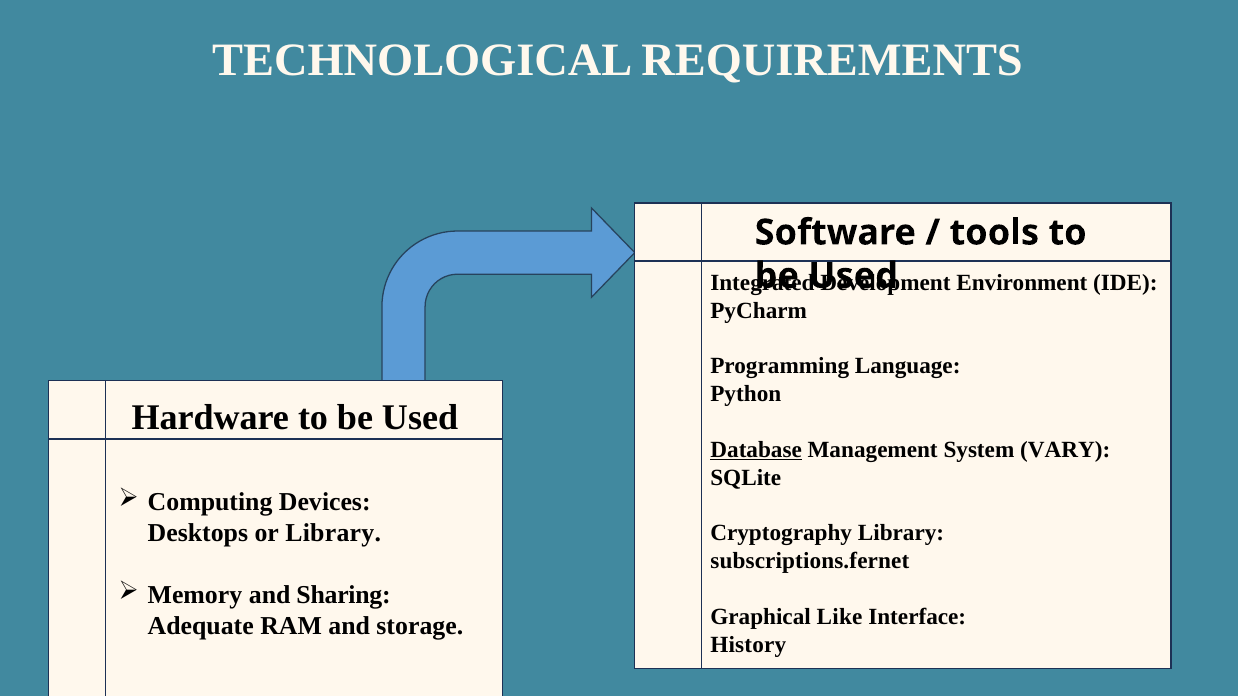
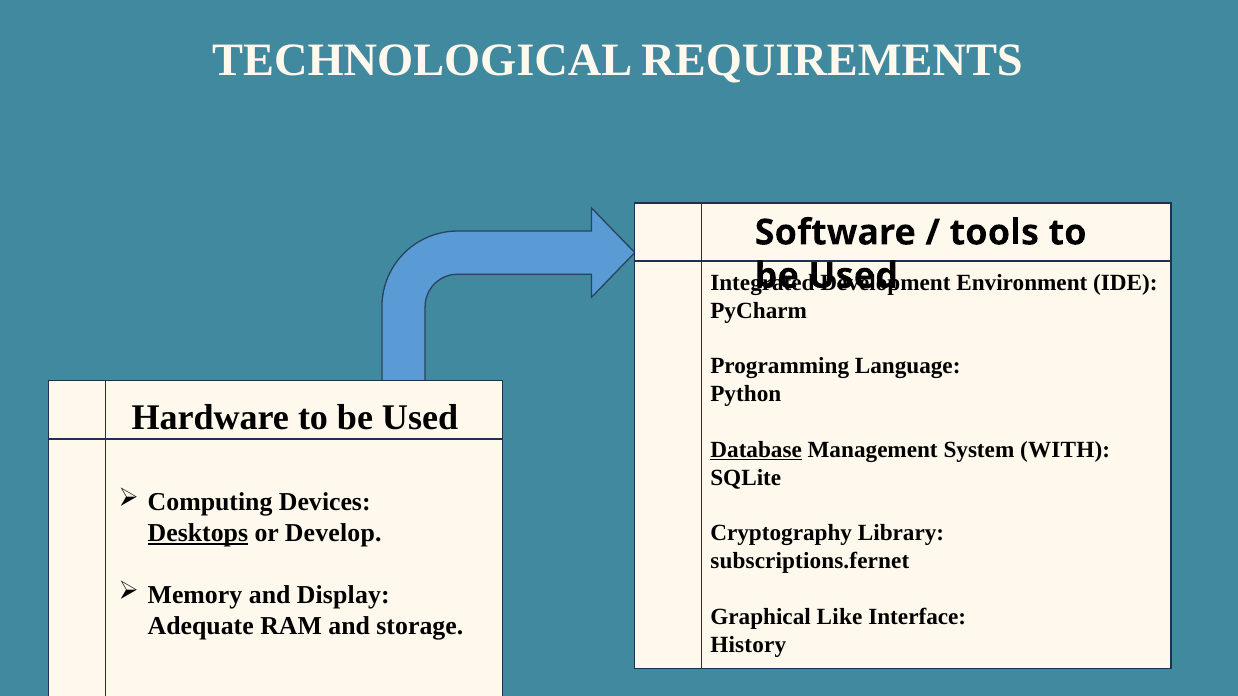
VARY: VARY -> WITH (1065, 450)
Desktops underline: none -> present (198, 533)
or Library: Library -> Develop (333, 533)
Sharing: Sharing -> Display (343, 595)
